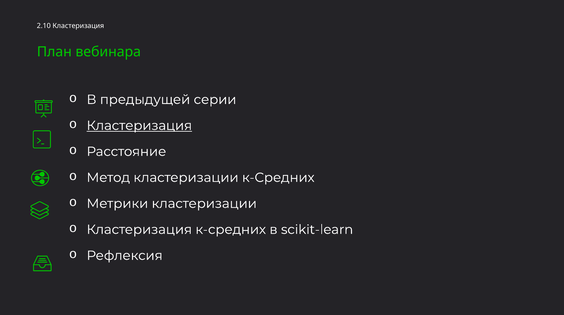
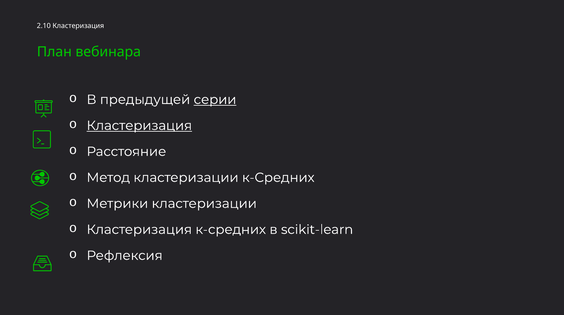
серии underline: none -> present (215, 100)
